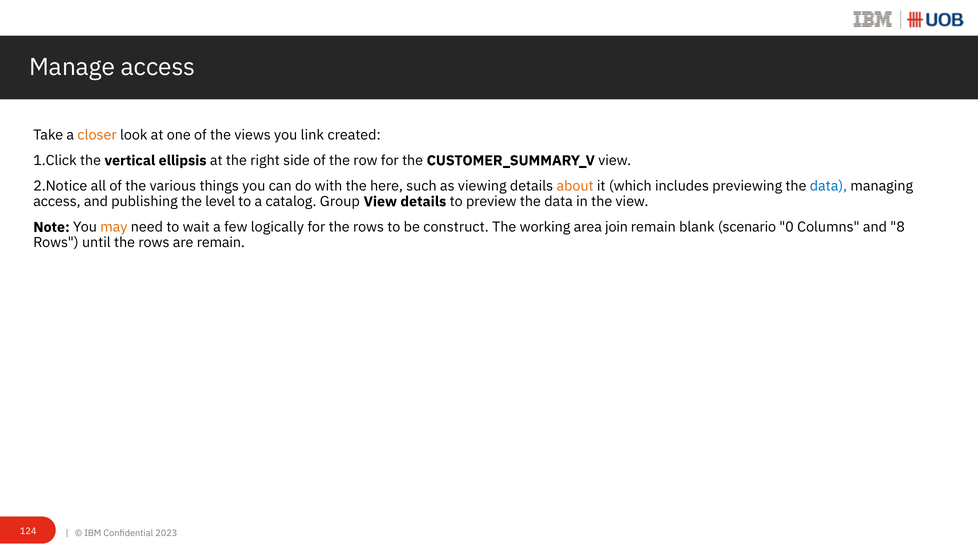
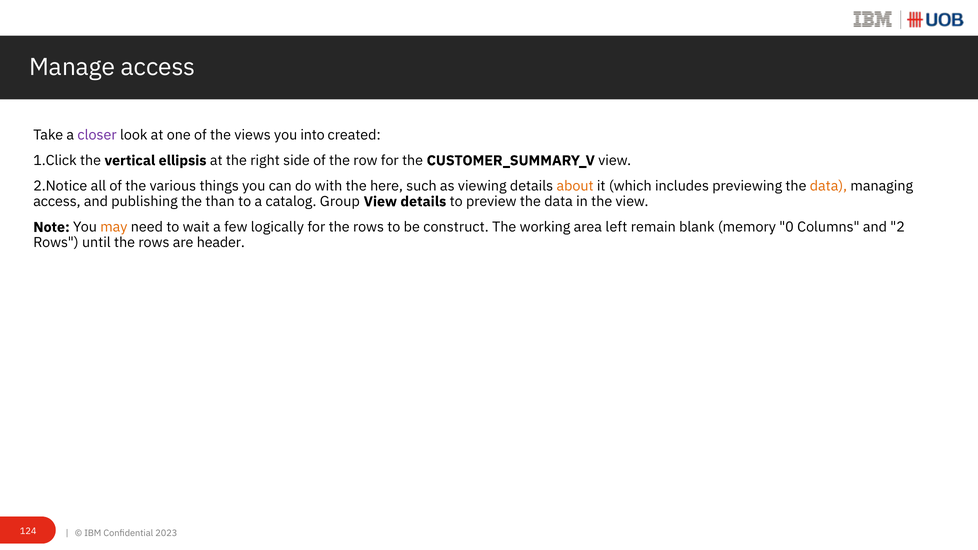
closer colour: orange -> purple (97, 135)
link: link -> into (313, 135)
data colour: blue -> orange (828, 186)
level: level -> than (220, 202)
join: join -> left (616, 227)
scenario: scenario -> memory (747, 227)
8: 8 -> 2 (898, 227)
are remain: remain -> header (221, 243)
